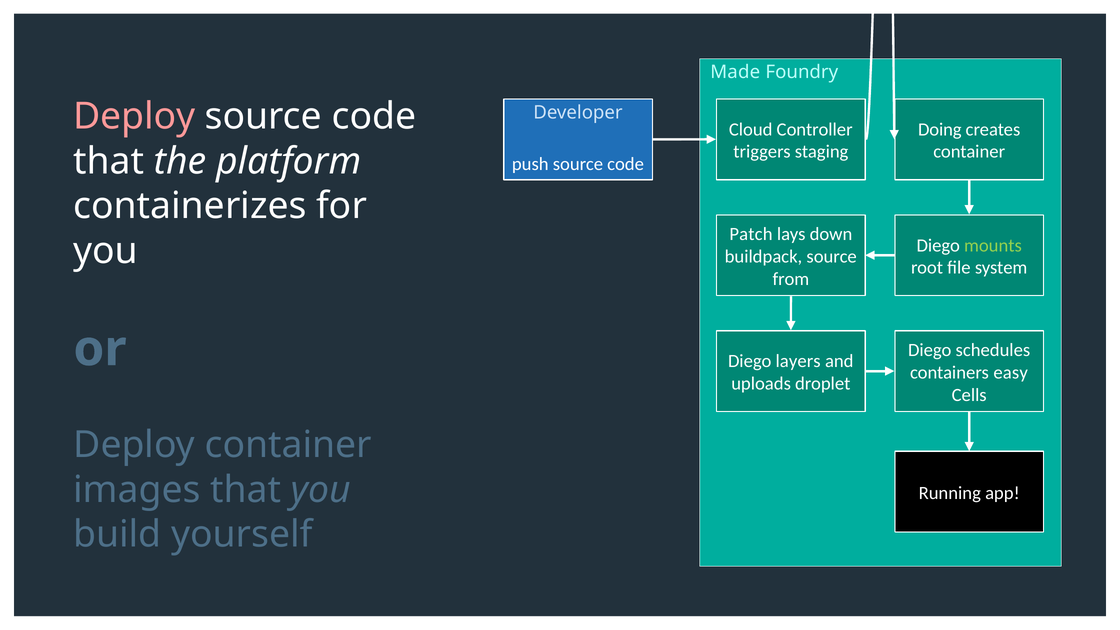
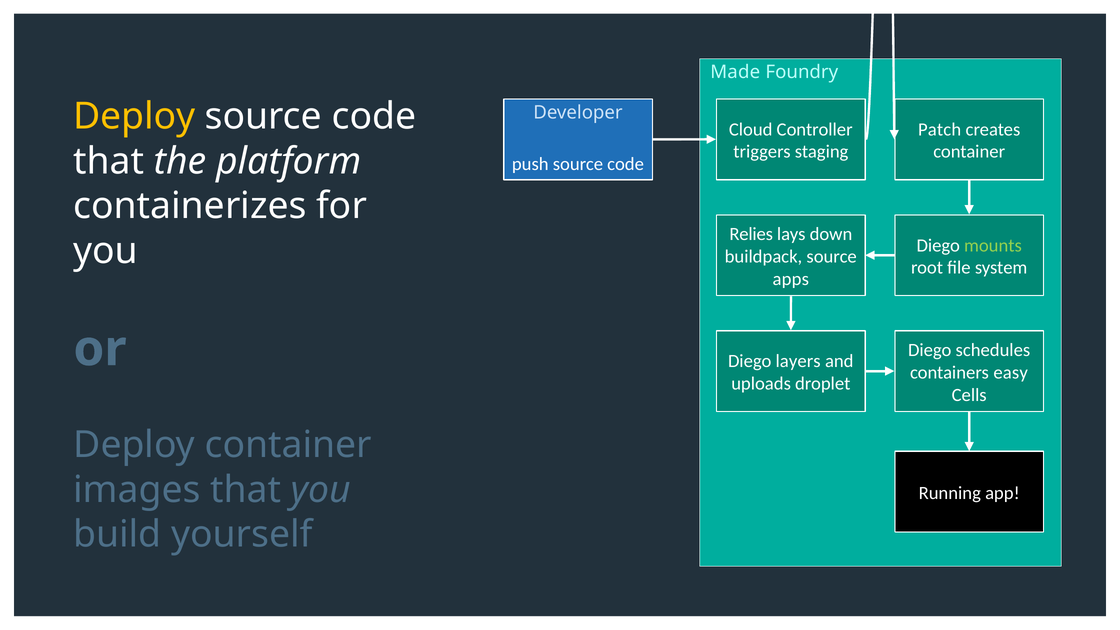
Deploy colour: pink -> yellow (134, 116)
Doing: Doing -> Patch (940, 129)
Patch: Patch -> Relies (751, 234)
from: from -> apps (791, 279)
